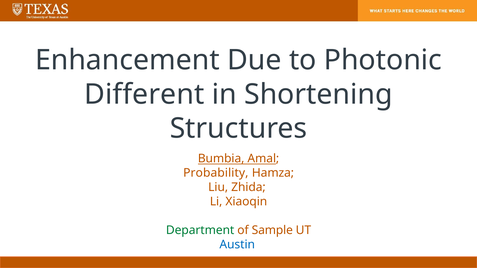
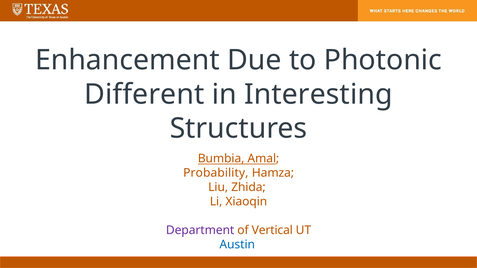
Shortening: Shortening -> Interesting (318, 94)
Department colour: green -> purple (200, 230)
Sample: Sample -> Vertical (272, 230)
